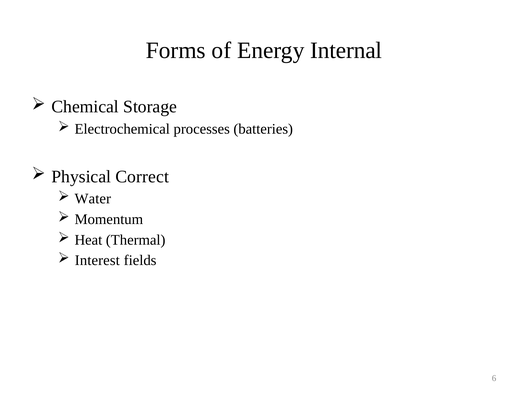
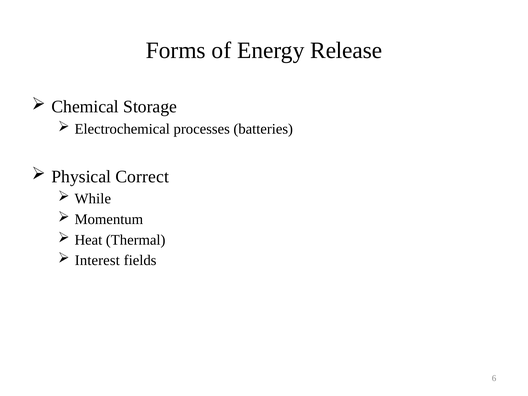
Internal: Internal -> Release (346, 50)
Water: Water -> While (93, 199)
